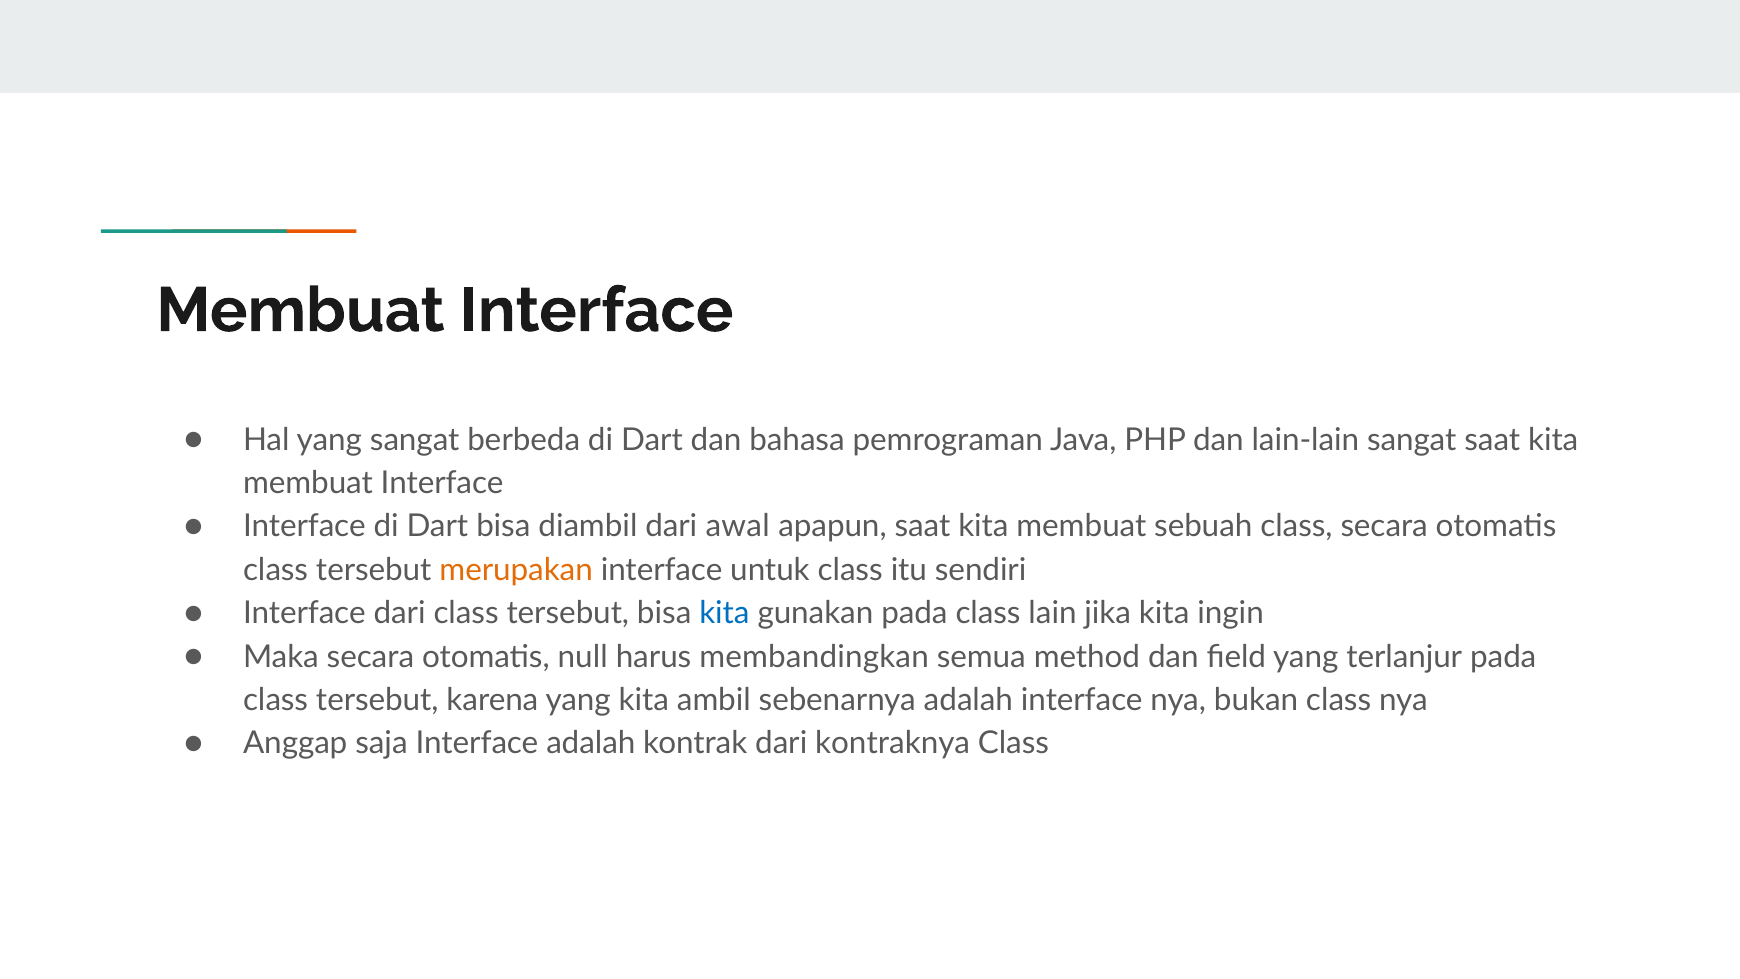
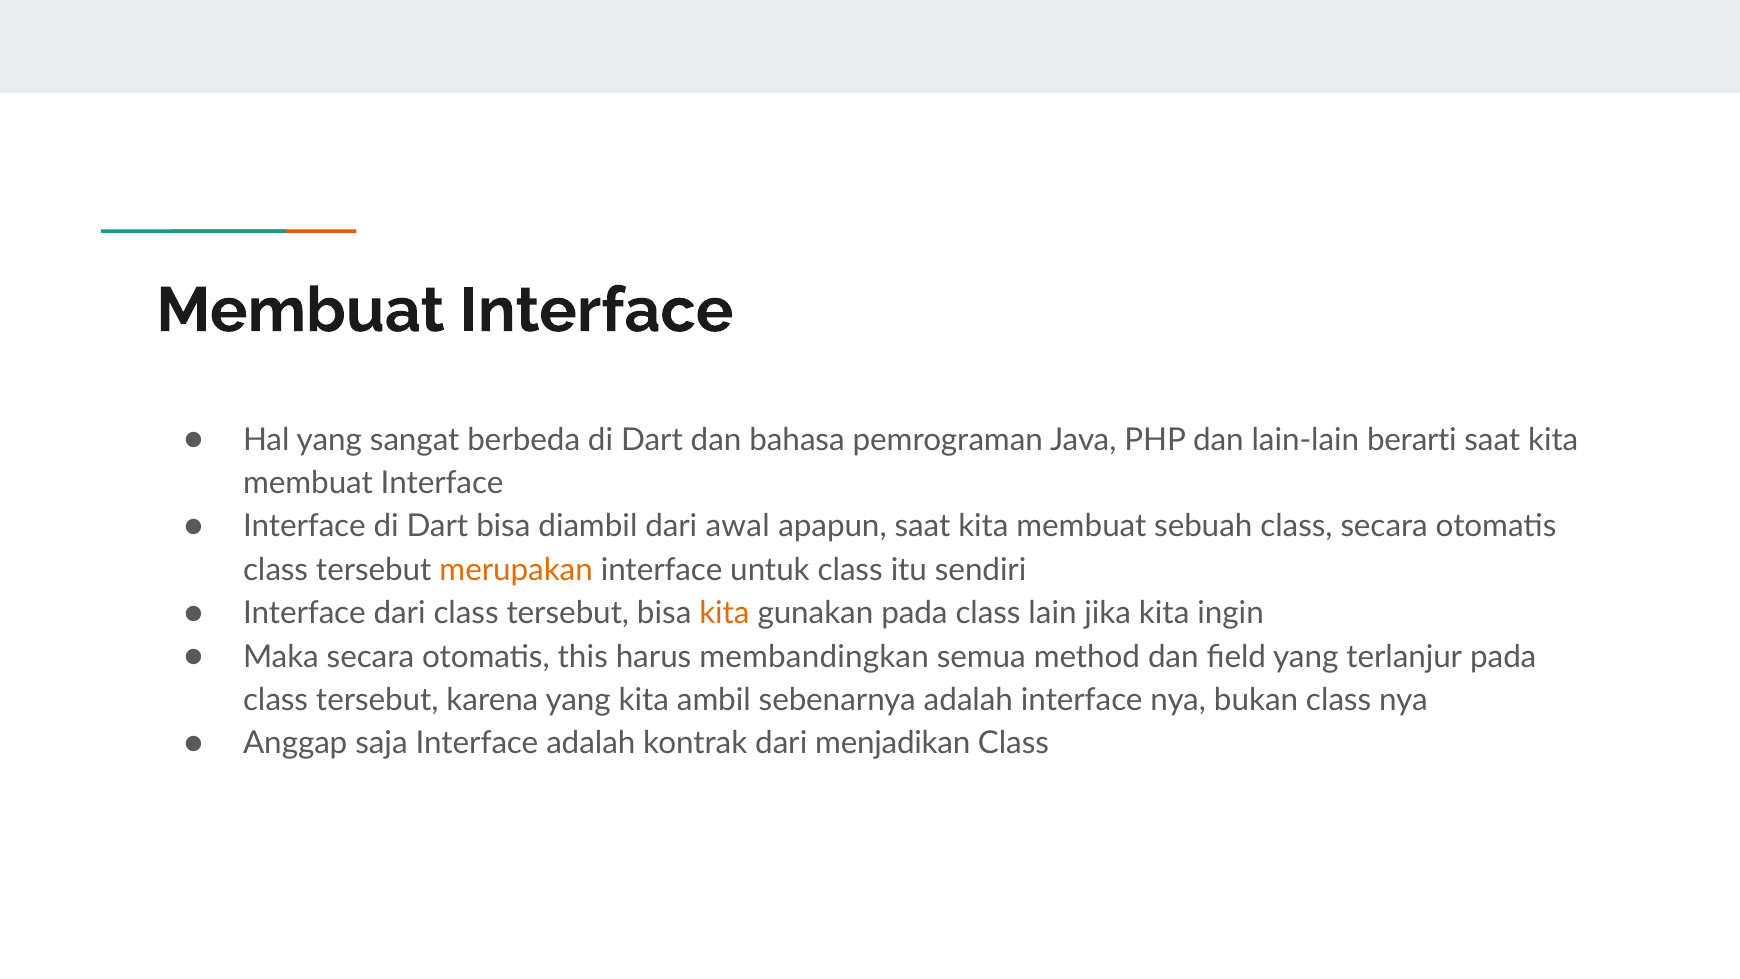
lain-lain sangat: sangat -> berarti (1412, 440)
kita colour: blue -> orange (724, 613)
null: null -> this (583, 657)
kontraknya: kontraknya -> menjadikan (893, 743)
